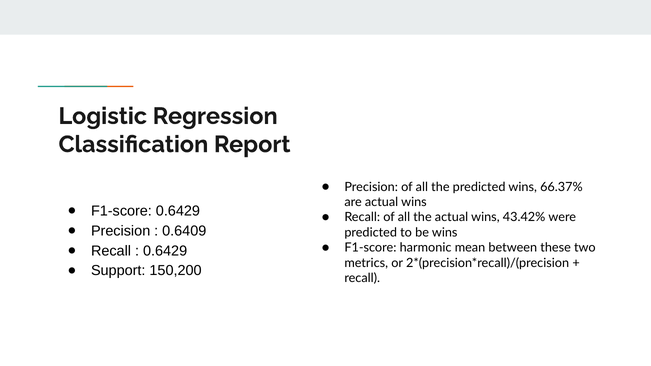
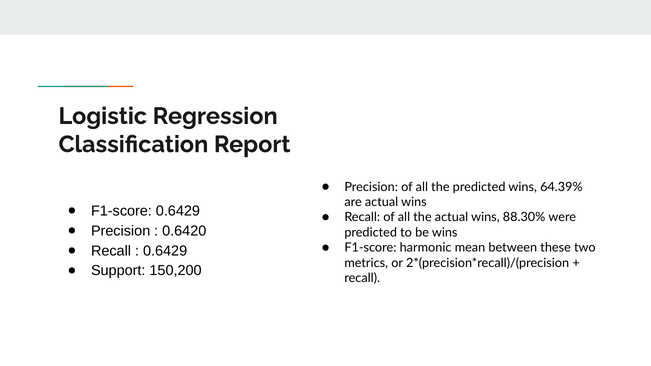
66.37%: 66.37% -> 64.39% (561, 187)
43.42%: 43.42% -> 88.30% (524, 217)
0.6409: 0.6409 -> 0.6420 (184, 231)
